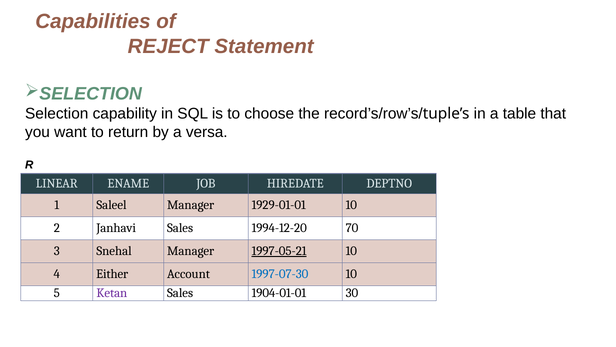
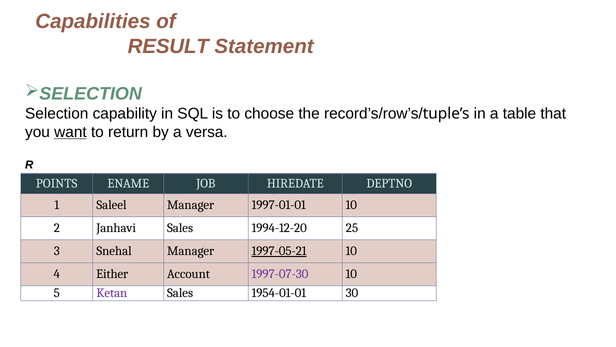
REJECT: REJECT -> RESULT (168, 46)
want underline: none -> present (70, 132)
LINEAR: LINEAR -> POINTS (57, 183)
1929-01-01: 1929-01-01 -> 1997-01-01 (279, 205)
70: 70 -> 25 (352, 228)
1997-07-30 colour: blue -> purple (280, 274)
1904-01-01: 1904-01-01 -> 1954-01-01 (279, 293)
